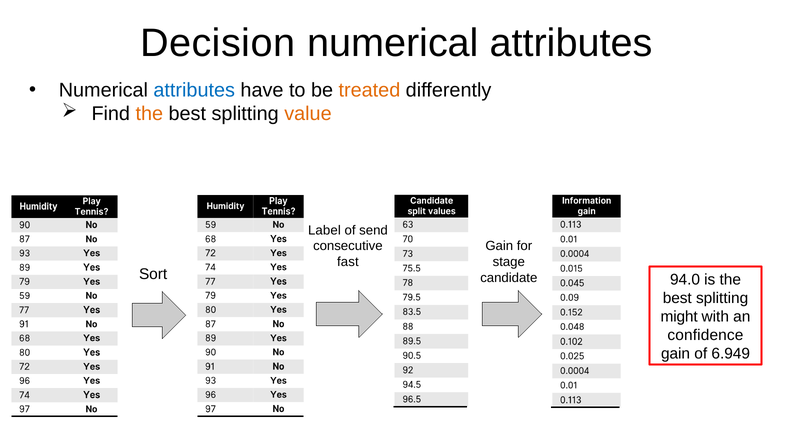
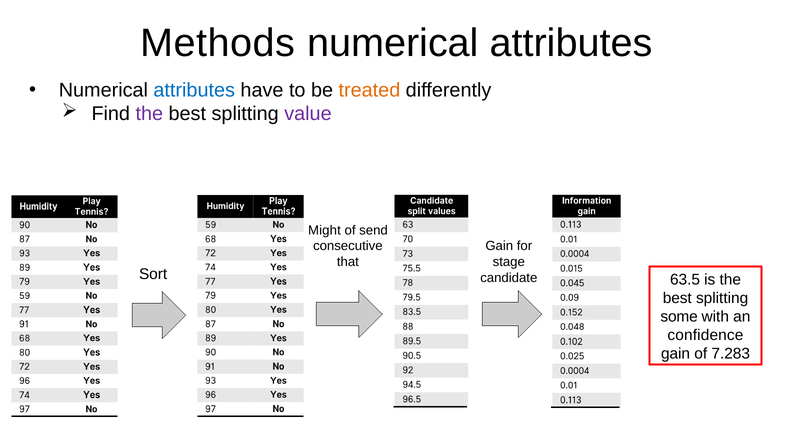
Decision: Decision -> Methods (218, 43)
the colour: orange -> purple (149, 114)
value colour: orange -> purple (308, 114)
Label: Label -> Might (324, 230)
fast: fast -> that (348, 262)
94.0: 94.0 -> 63.5 (685, 280)
might: might -> some (679, 317)
6.949: 6.949 -> 7.283 (731, 354)
